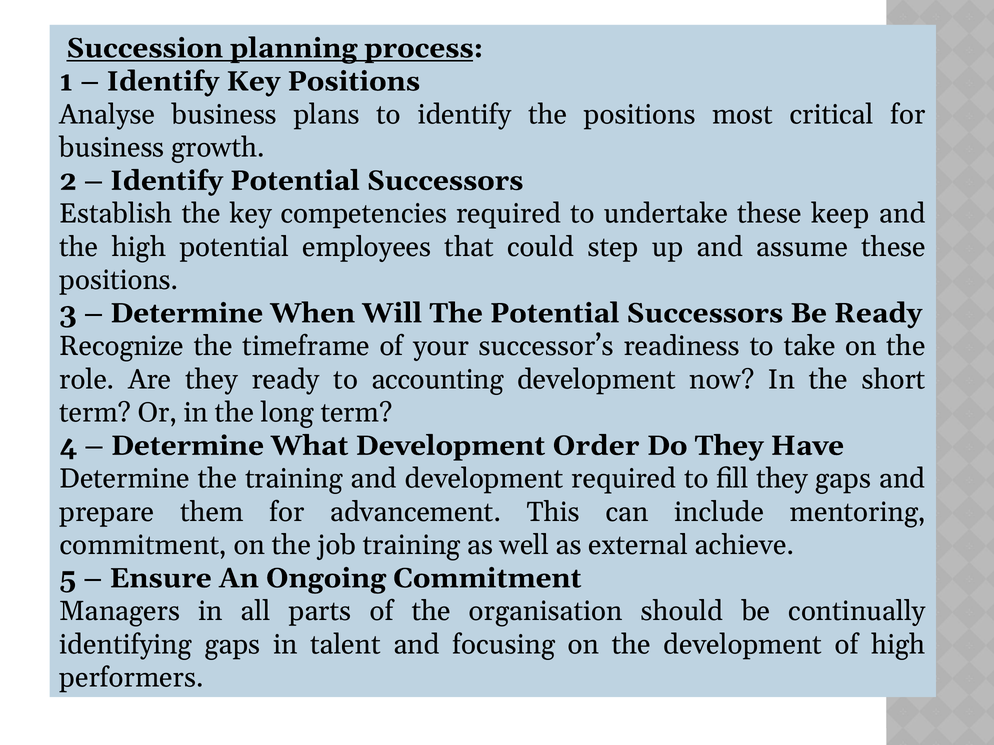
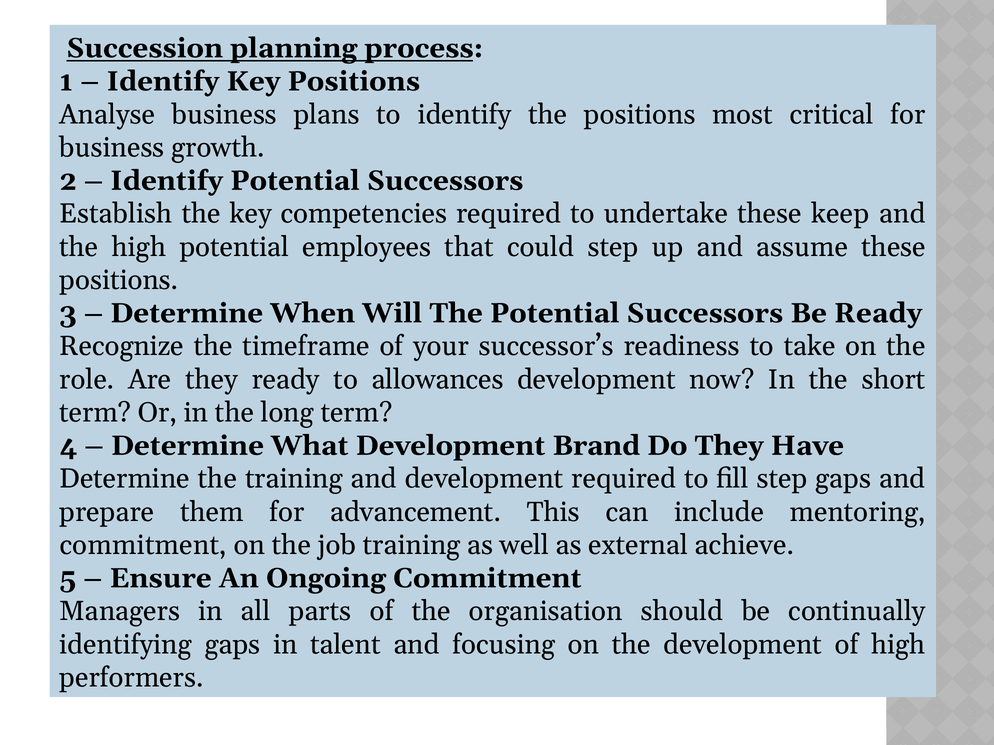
accounting: accounting -> allowances (438, 380)
Order: Order -> Brand (596, 446)
fill they: they -> step (782, 479)
